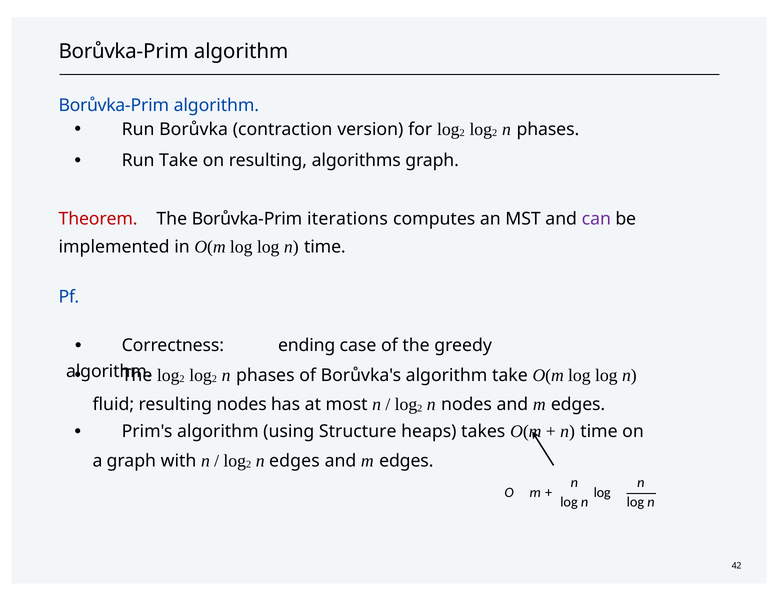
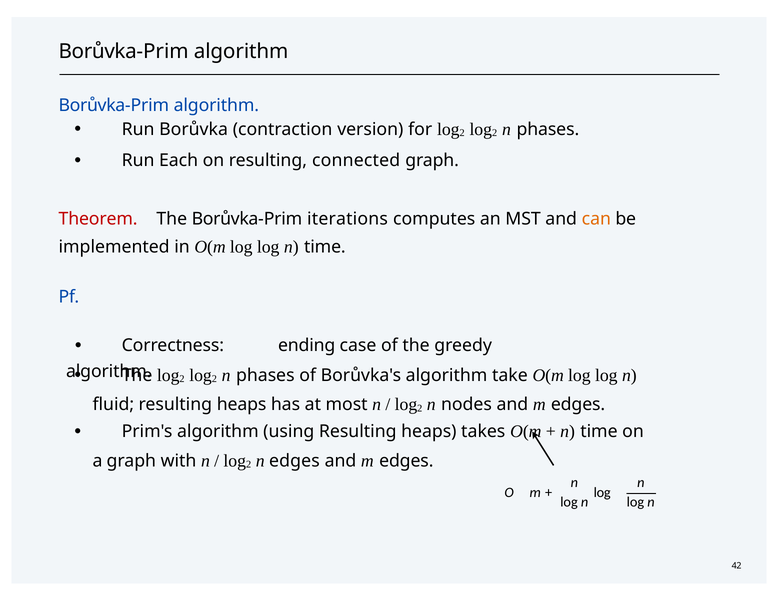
Take: Take -> Each (179, 160)
algorithms: algorithms -> connected (356, 160)
can colour: purple -> orange (596, 219)
nodes: nodes -> heaps (242, 405)
using Structure: Structure -> Resulting (358, 432)
